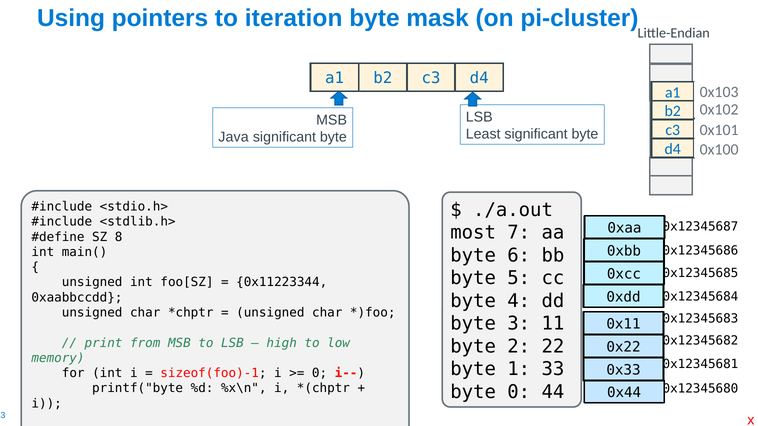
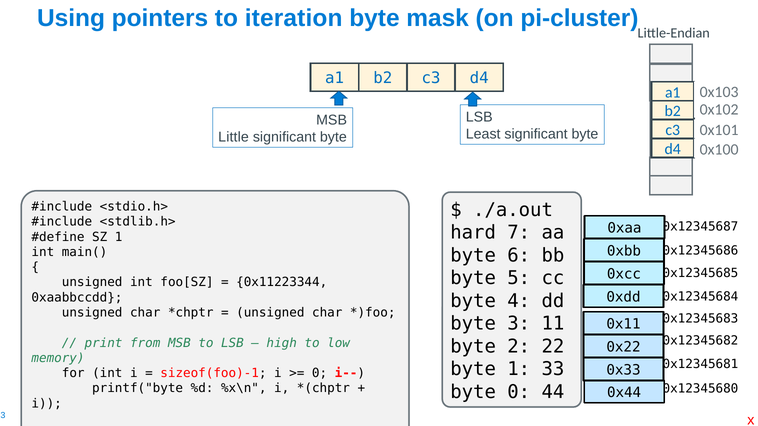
Java: Java -> Little (234, 137)
most: most -> hard (473, 233)
SZ 8: 8 -> 1 (119, 237)
